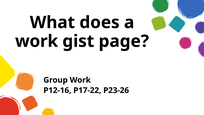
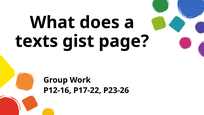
work: work -> texts (37, 41)
